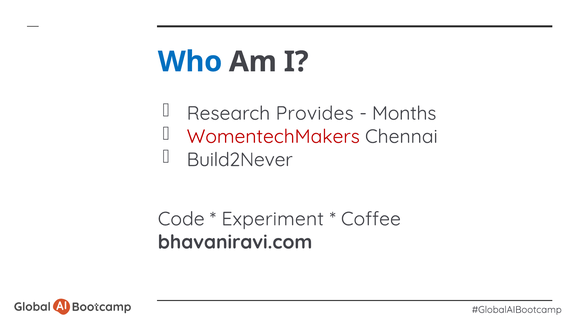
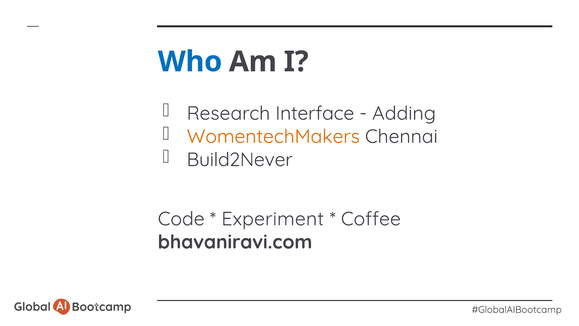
Provides: Provides -> Interface (315, 113)
Months: Months -> Adding (404, 113)
WomentechMakers colour: red -> orange (273, 136)
